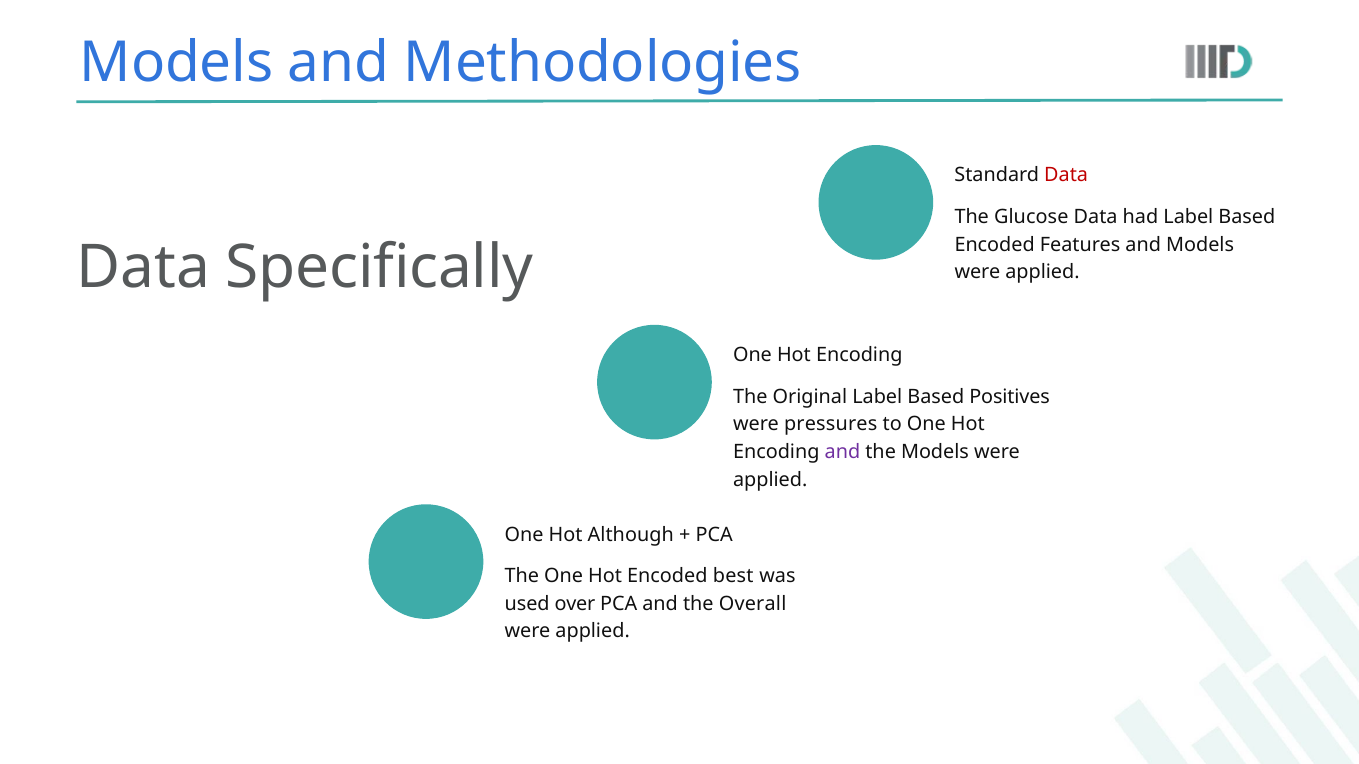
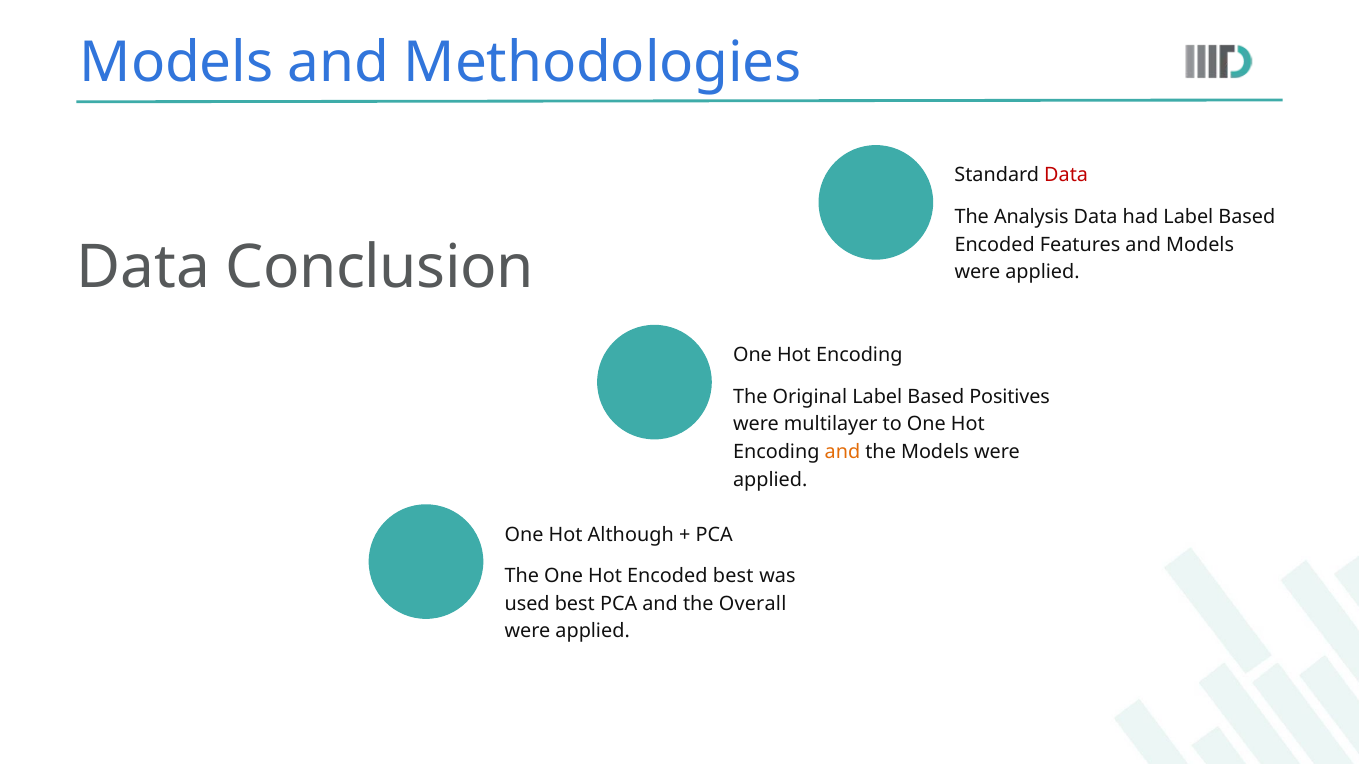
Glucose: Glucose -> Analysis (1031, 217)
Specifically: Specifically -> Conclusion (380, 268)
pressures: pressures -> multilayer (831, 424)
and colour: purple -> orange (842, 452)
used over: over -> best (575, 604)
